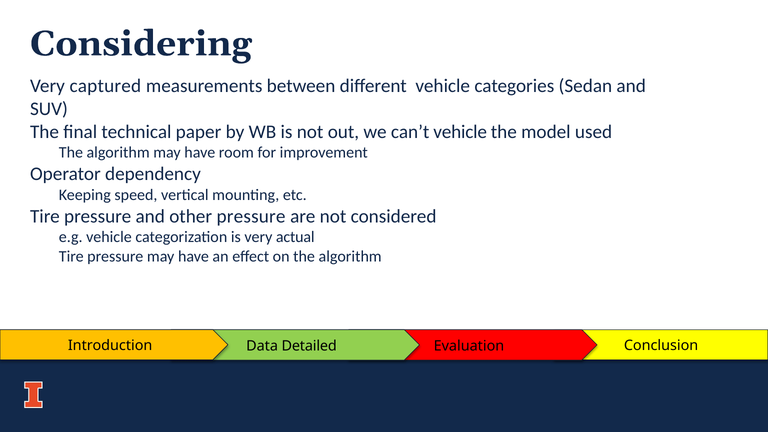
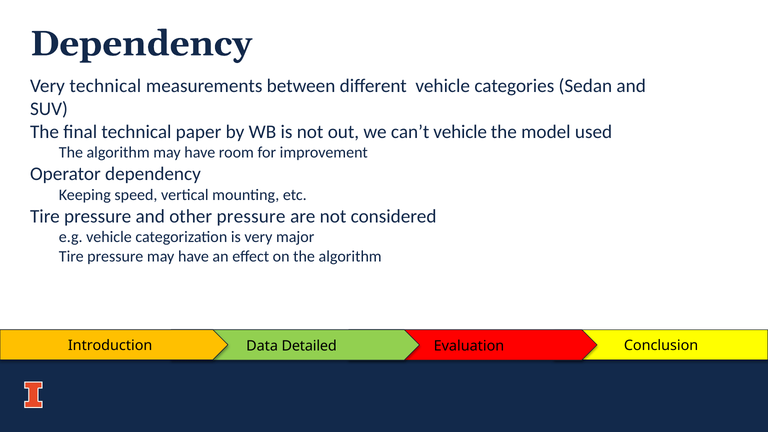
Considering: Considering -> Dependency (141, 44)
Very captured: captured -> technical (105, 86)
actual: actual -> major (295, 237)
